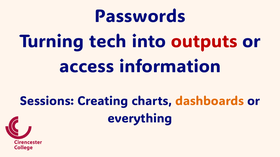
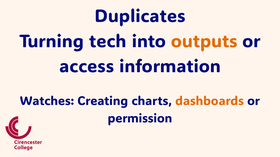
Passwords: Passwords -> Duplicates (140, 16)
outputs colour: red -> orange (204, 42)
Sessions: Sessions -> Watches (47, 101)
everything: everything -> permission (140, 119)
